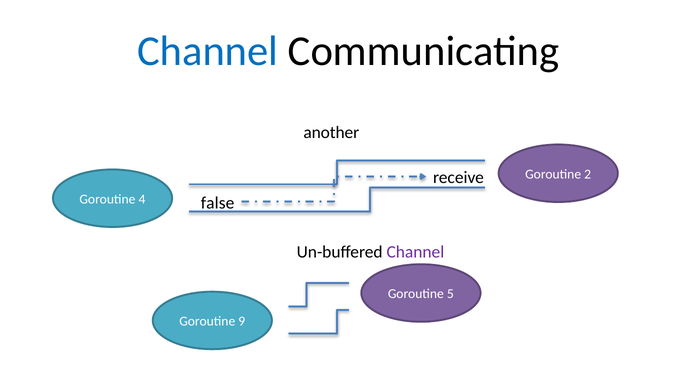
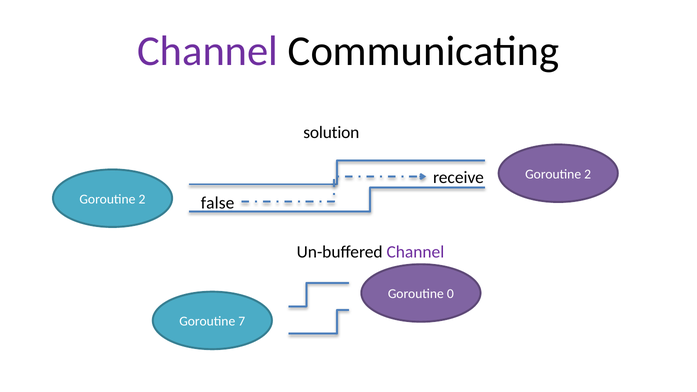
Channel colour: blue -> purple (208, 51)
another: another -> solution (331, 132)
4: 4 -> 2 (142, 199)
5: 5 -> 0 (450, 294)
9: 9 -> 7 (242, 321)
